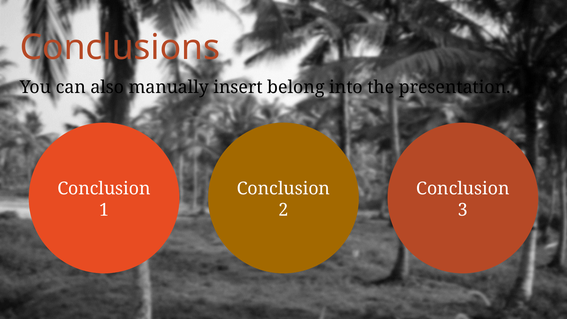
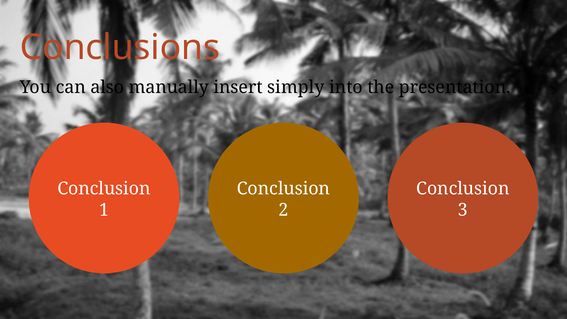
belong: belong -> simply (296, 87)
